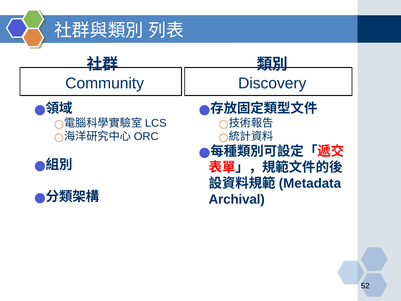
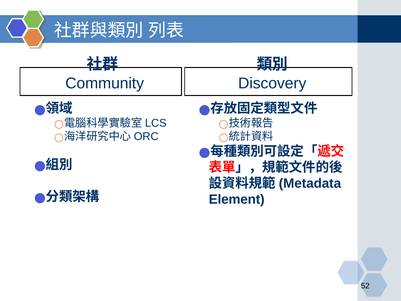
Archival: Archival -> Element (237, 199)
